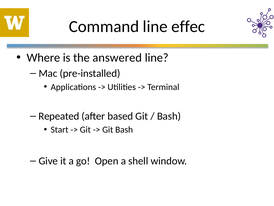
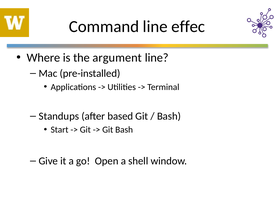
answered: answered -> argument (117, 57)
Repeated: Repeated -> Standups (59, 116)
